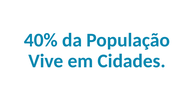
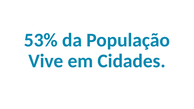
40%: 40% -> 53% (41, 40)
